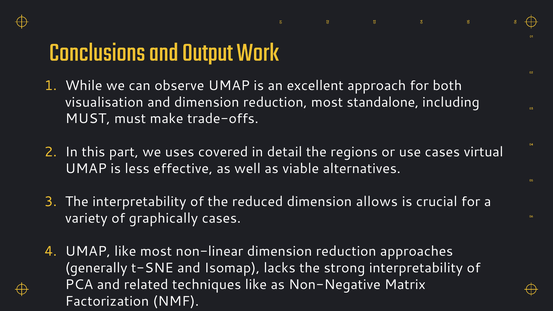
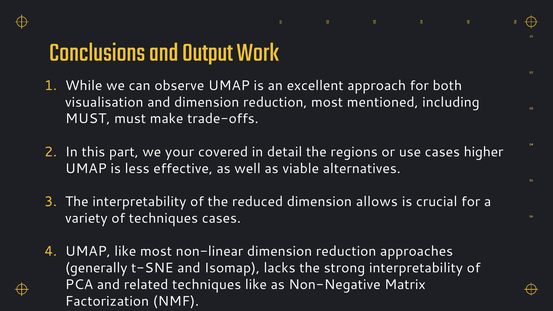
standalone: standalone -> mentioned (383, 102)
uses: uses -> your (180, 152)
virtual: virtual -> higher (484, 152)
of graphically: graphically -> techniques (163, 218)
